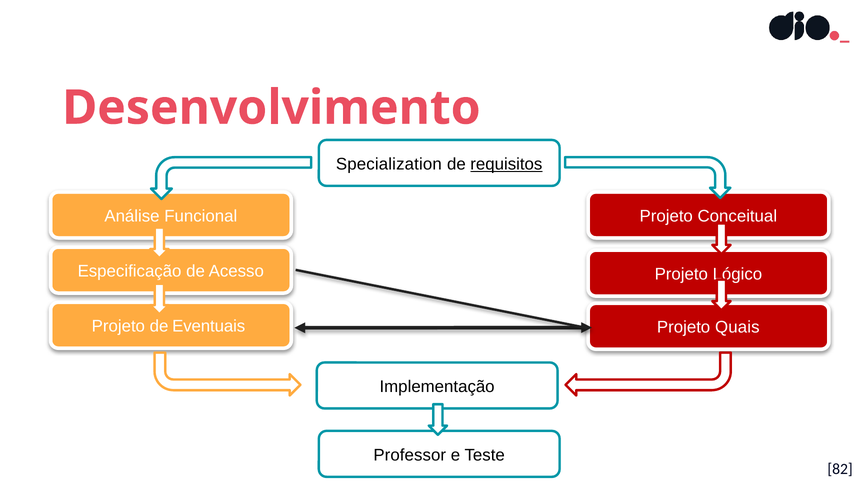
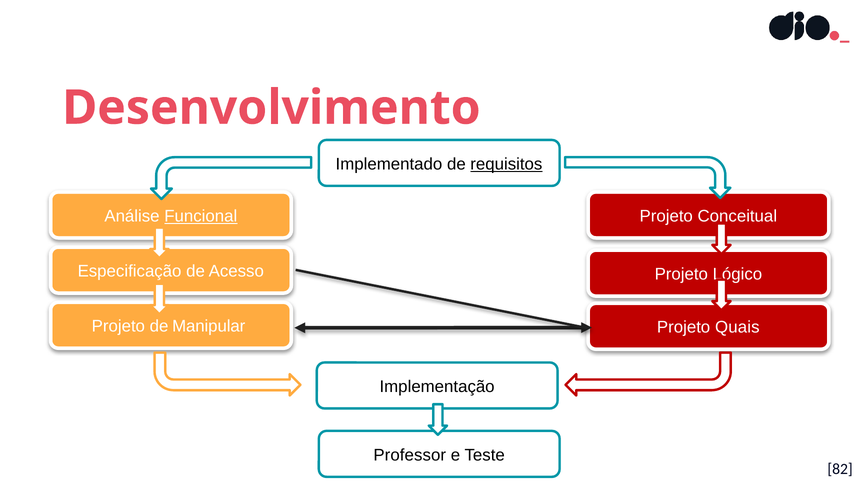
Specialization: Specialization -> Implementado (389, 164)
Funcional underline: none -> present (201, 216)
Eventuais: Eventuais -> Manipular (209, 326)
